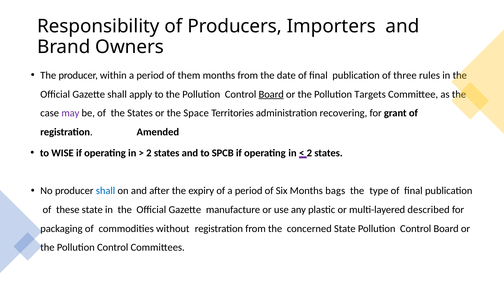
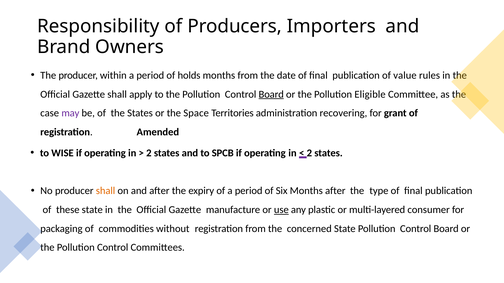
them: them -> holds (189, 75)
three: three -> value (405, 75)
Targets: Targets -> Eligible (370, 94)
shall colour: blue -> orange (106, 191)
Months bags: bags -> after (335, 191)
use underline: none -> present (281, 210)
described: described -> consumer (429, 210)
